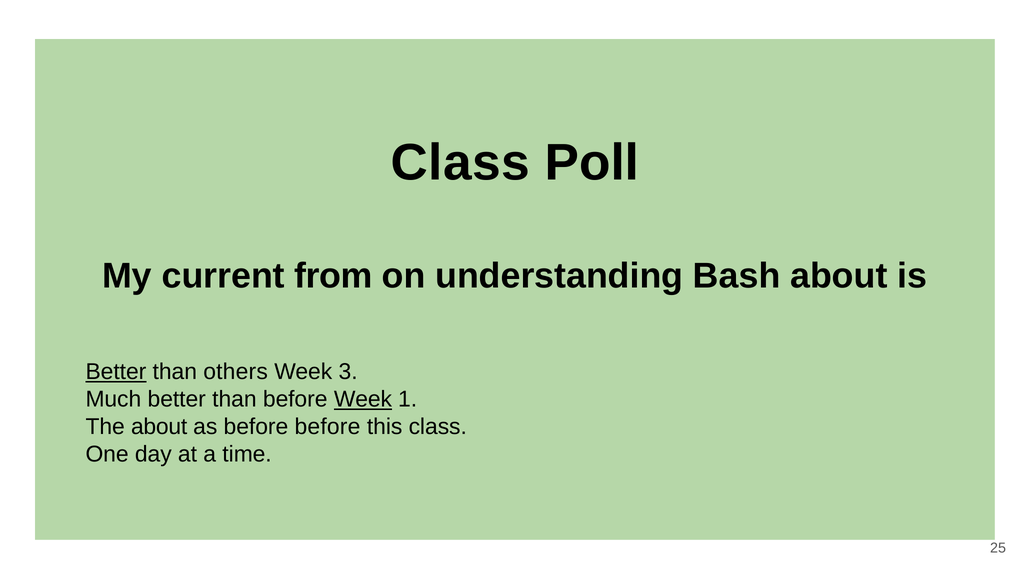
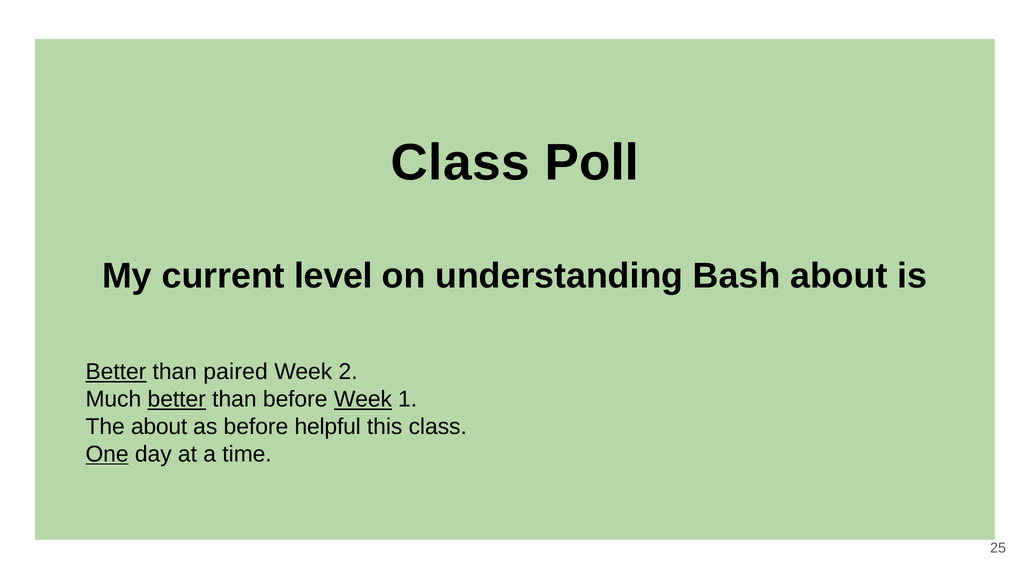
from: from -> level (333, 276)
others: others -> paired (236, 372)
3: 3 -> 2 (348, 372)
better underline: none -> present (177, 400)
before before: before -> helpful (328, 427)
One underline: none -> present (107, 455)
